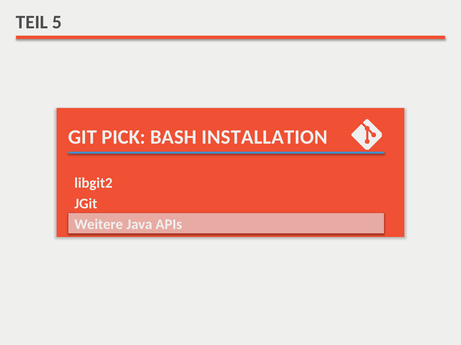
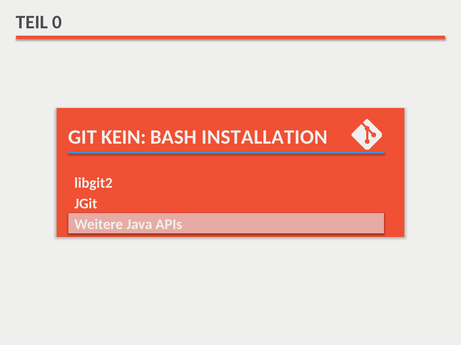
5: 5 -> 0 (57, 22)
PICK: PICK -> KEIN (124, 137)
